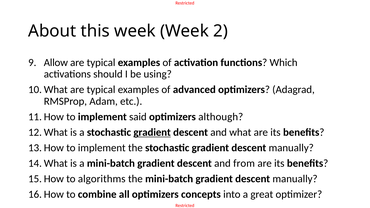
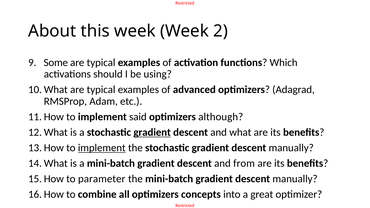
Allow: Allow -> Some (56, 63)
implement underline: none -> present (102, 148)
algorithms: algorithms -> parameter (102, 179)
